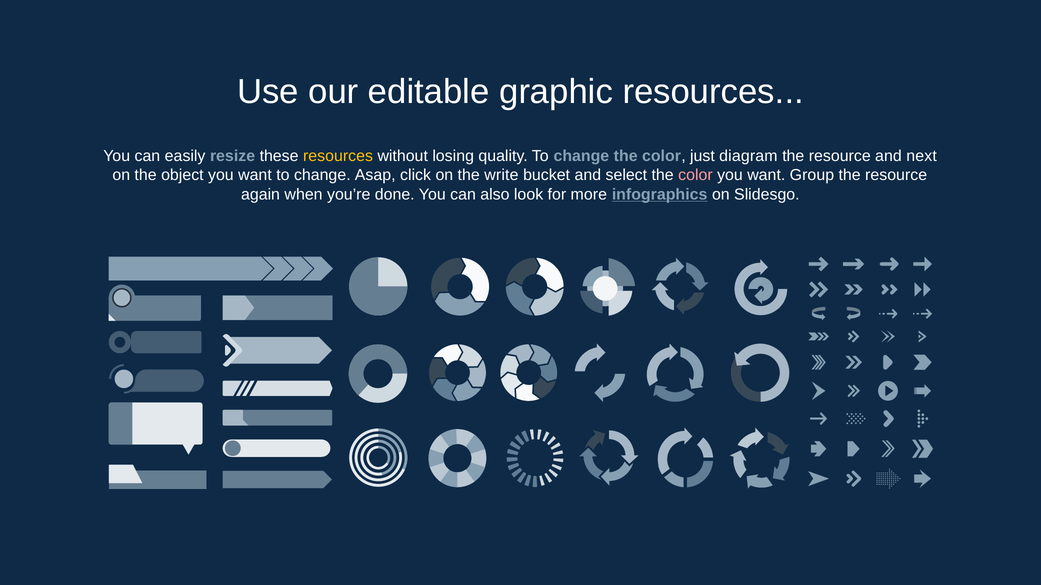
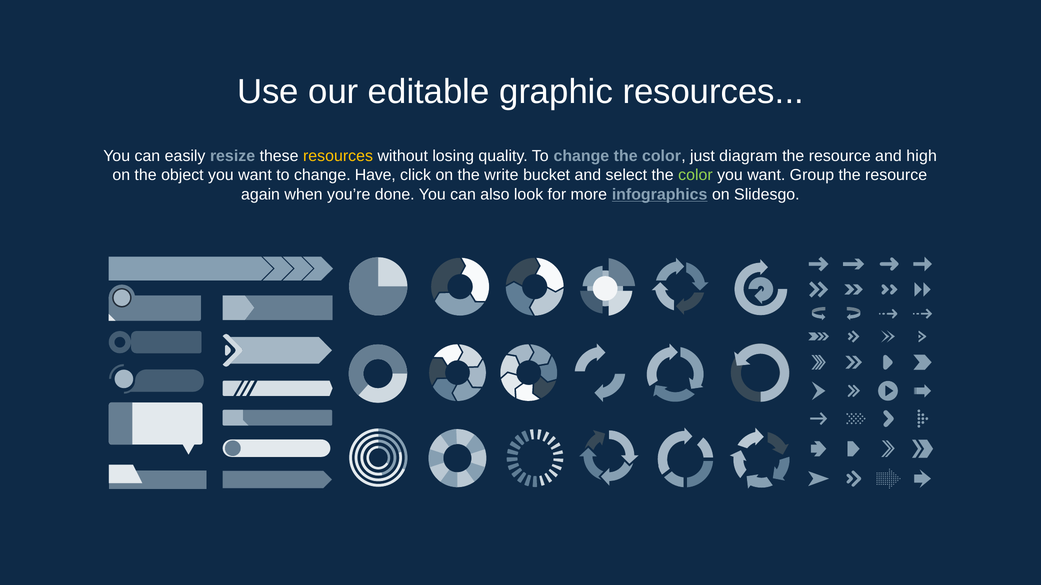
next: next -> high (922, 156)
Asap: Asap -> Have (375, 175)
color colour: pink -> light green (695, 175)
